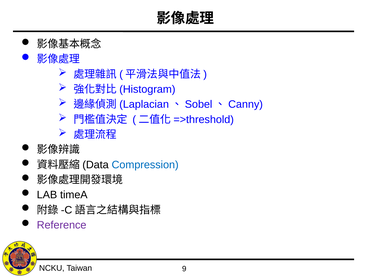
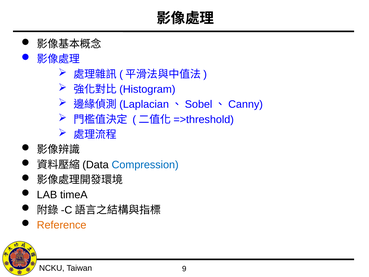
Reference colour: purple -> orange (62, 225)
